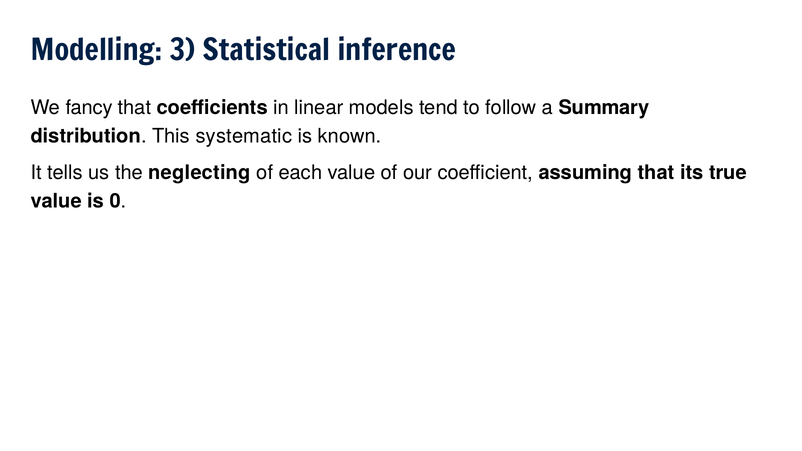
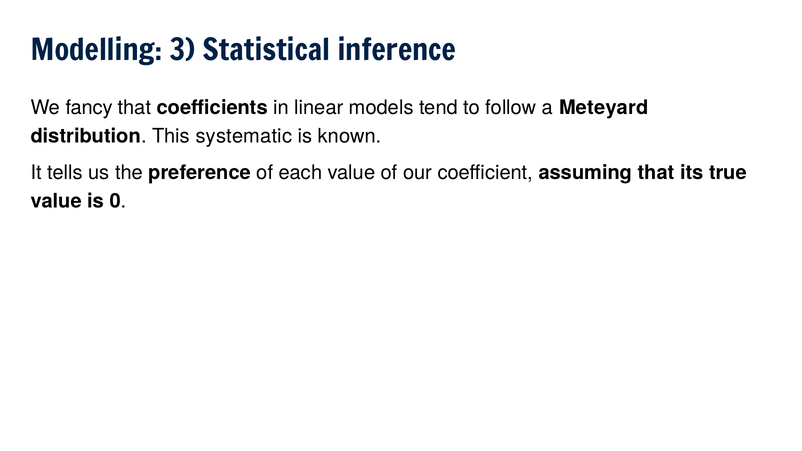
Summary: Summary -> Meteyard (604, 108)
neglecting: neglecting -> preference (200, 173)
